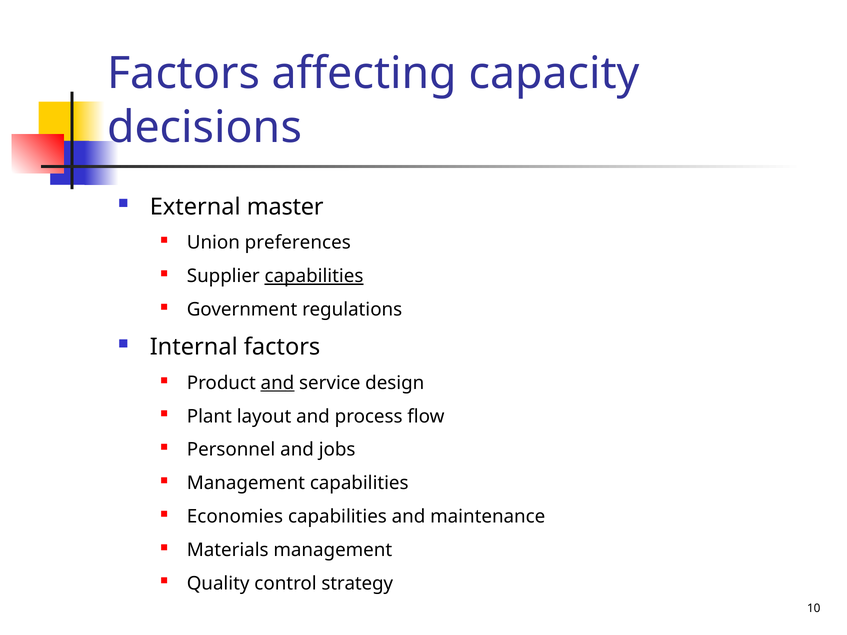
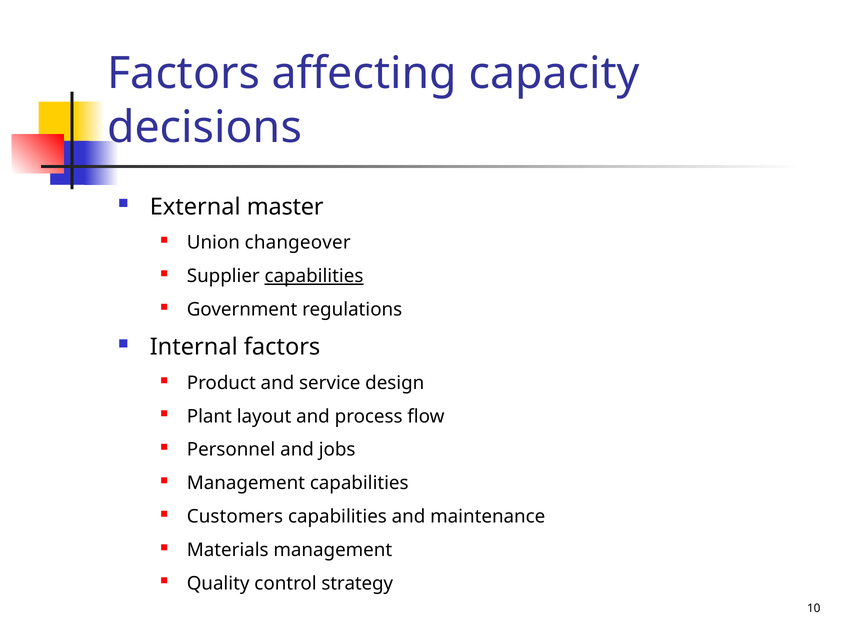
preferences: preferences -> changeover (298, 243)
and underline: present -> none (277, 383)
Economies: Economies -> Customers (235, 517)
